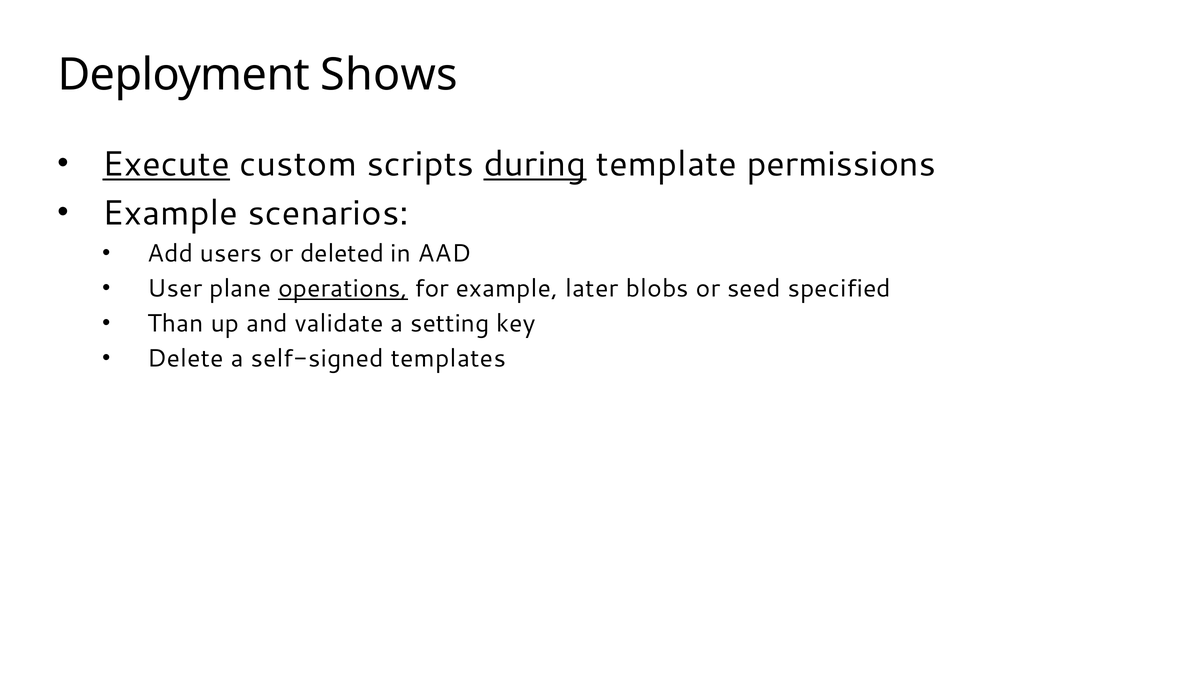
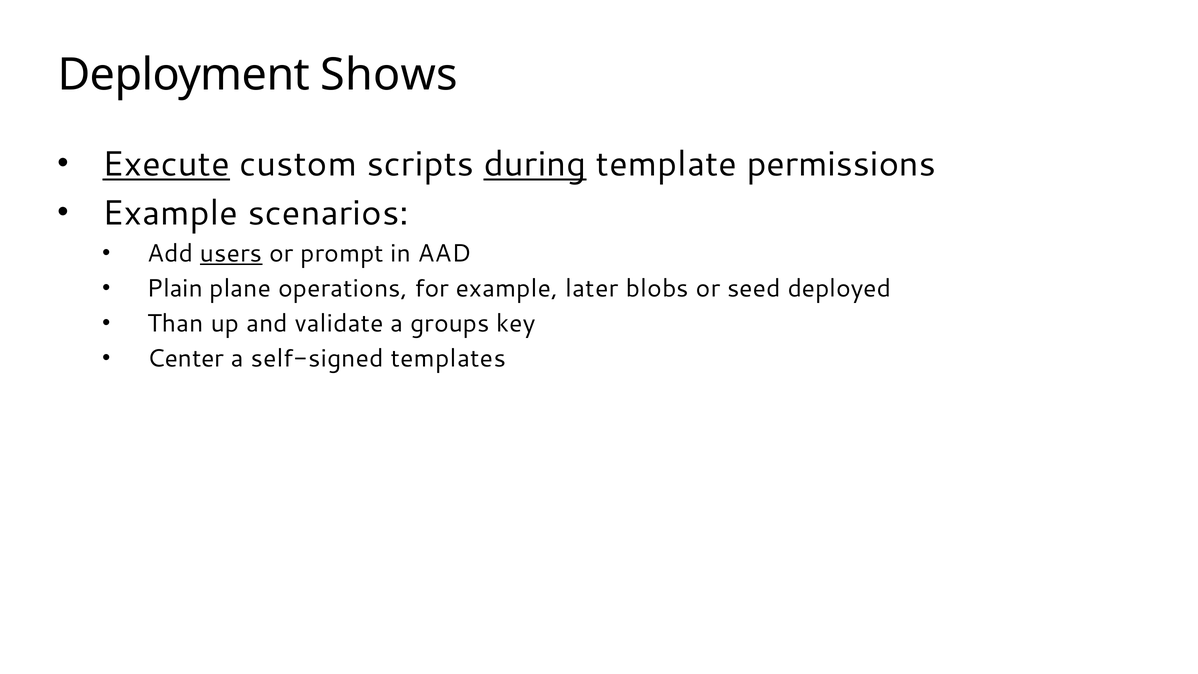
users underline: none -> present (231, 254)
deleted: deleted -> prompt (342, 254)
User: User -> Plain (175, 289)
operations underline: present -> none (343, 289)
specified: specified -> deployed (839, 289)
setting: setting -> groups (450, 324)
Delete: Delete -> Center (186, 358)
